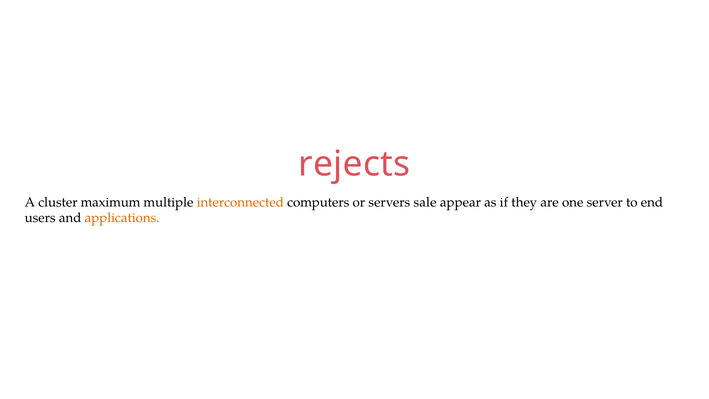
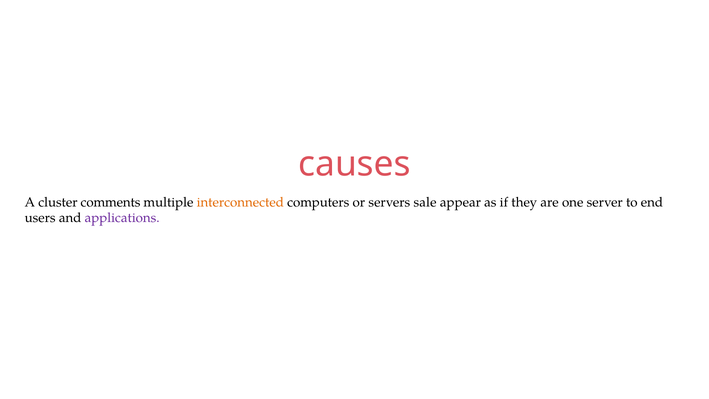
rejects: rejects -> causes (354, 164)
maximum: maximum -> comments (111, 202)
applications colour: orange -> purple (122, 218)
